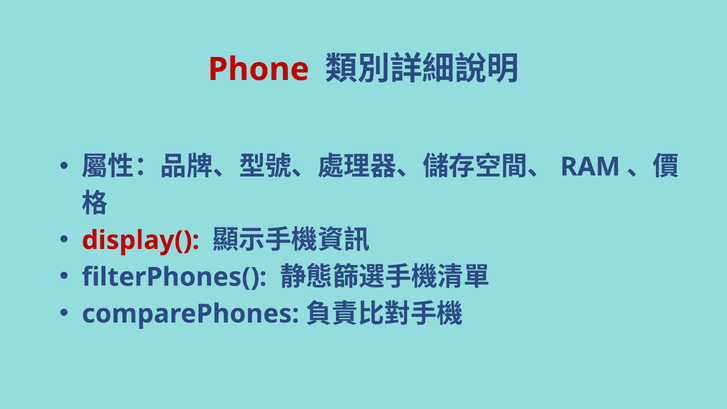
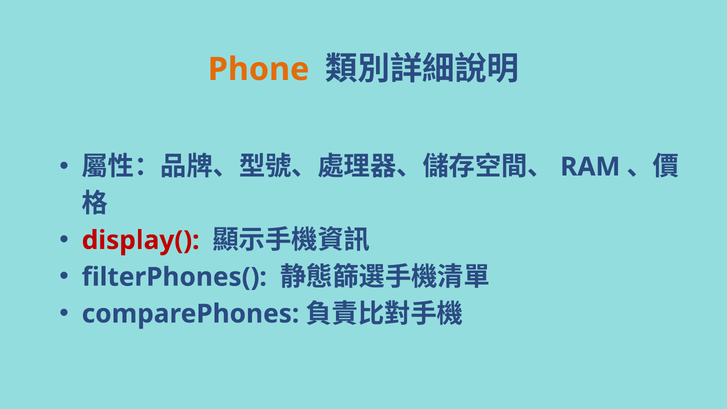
Phone colour: red -> orange (259, 69)
